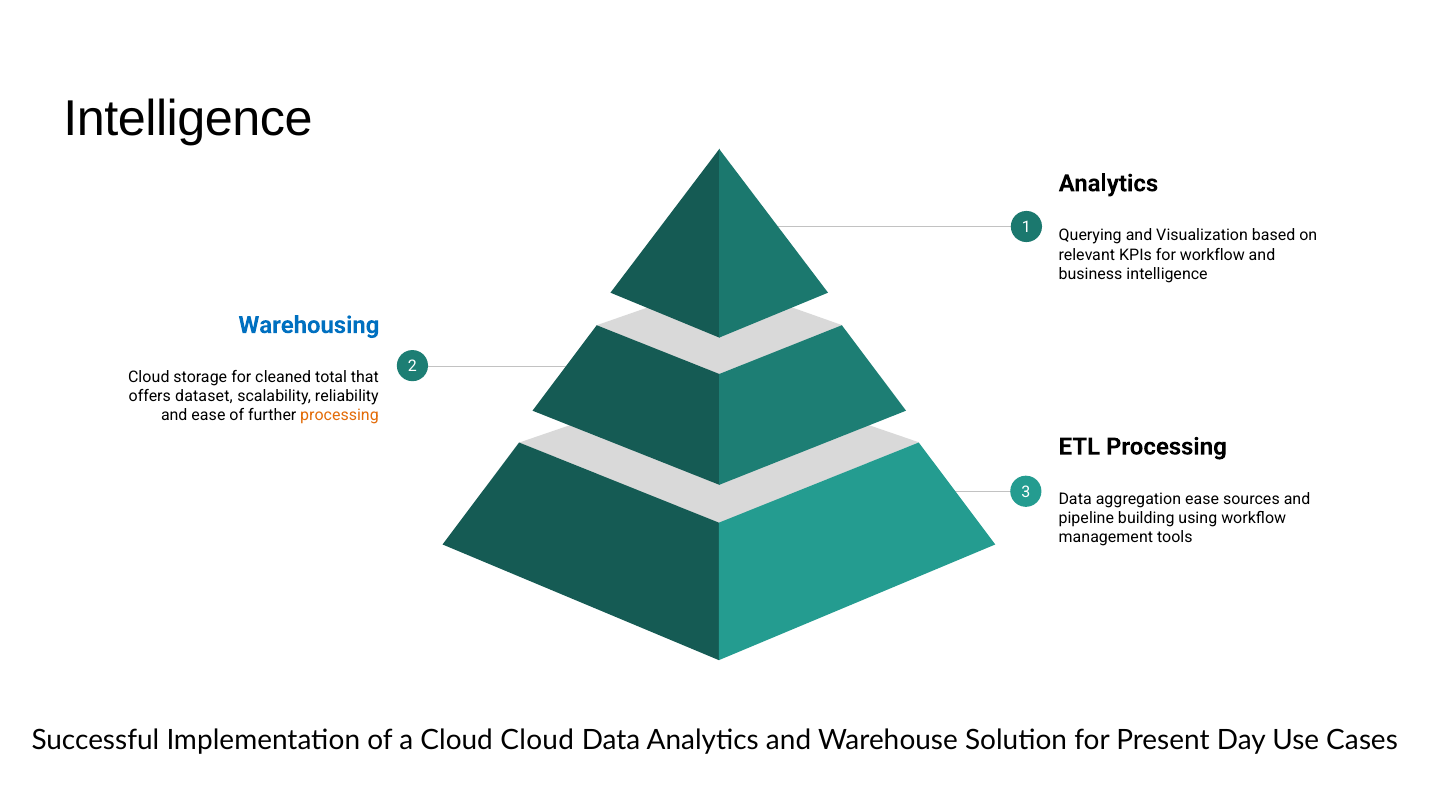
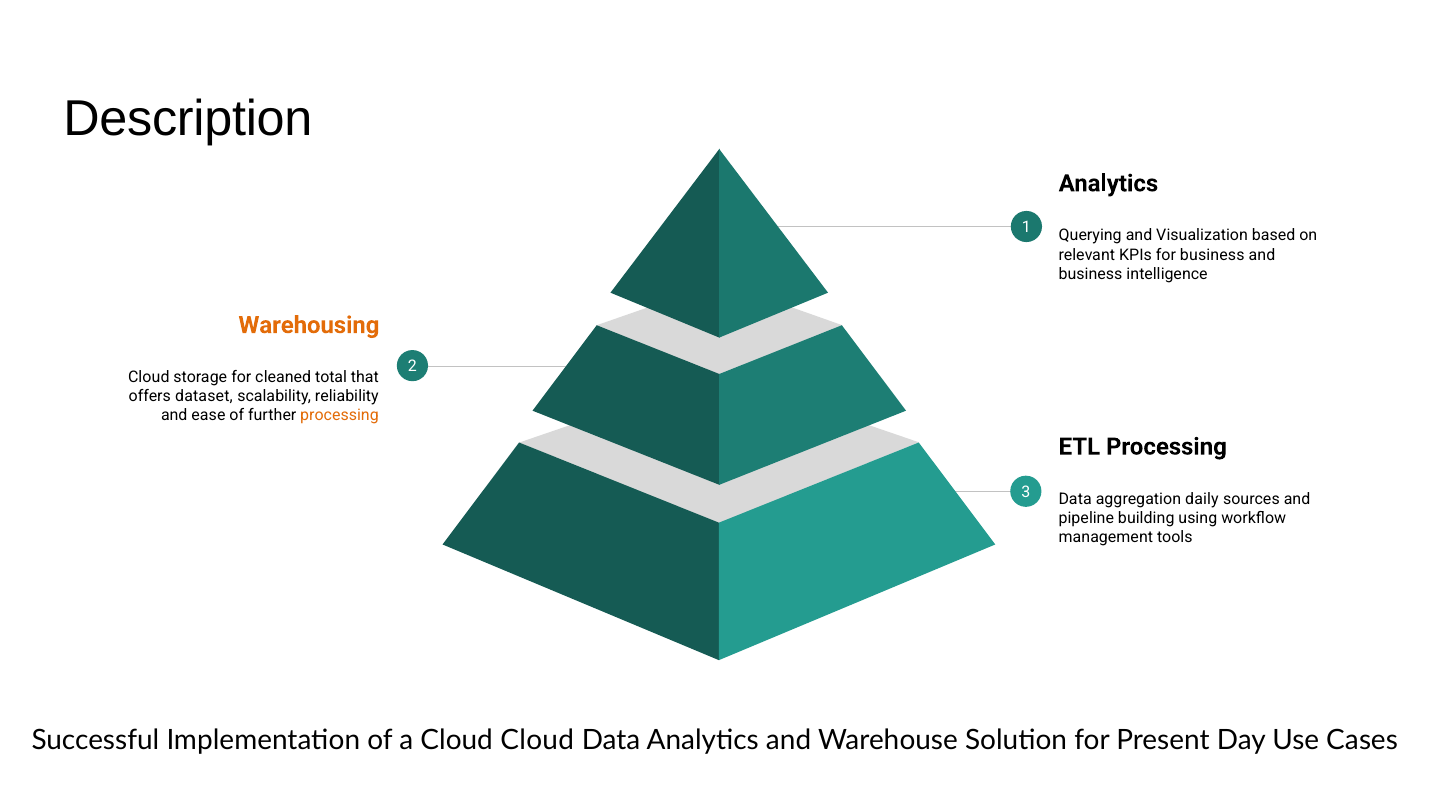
Intelligence: Intelligence -> Description (188, 118)
for workflow: workflow -> business (1212, 255)
Warehousing colour: blue -> orange (309, 325)
aggregation ease: ease -> daily (1202, 499)
